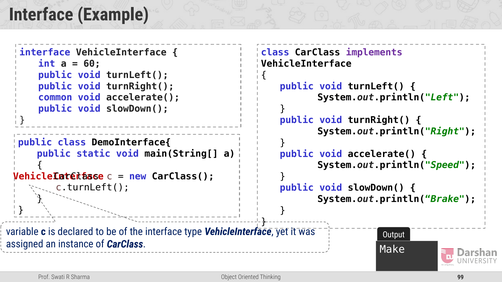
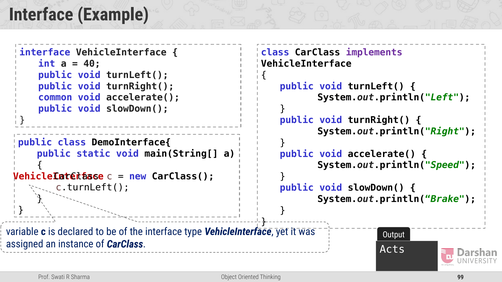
60: 60 -> 40 (92, 64)
Make: Make -> Acts (392, 250)
